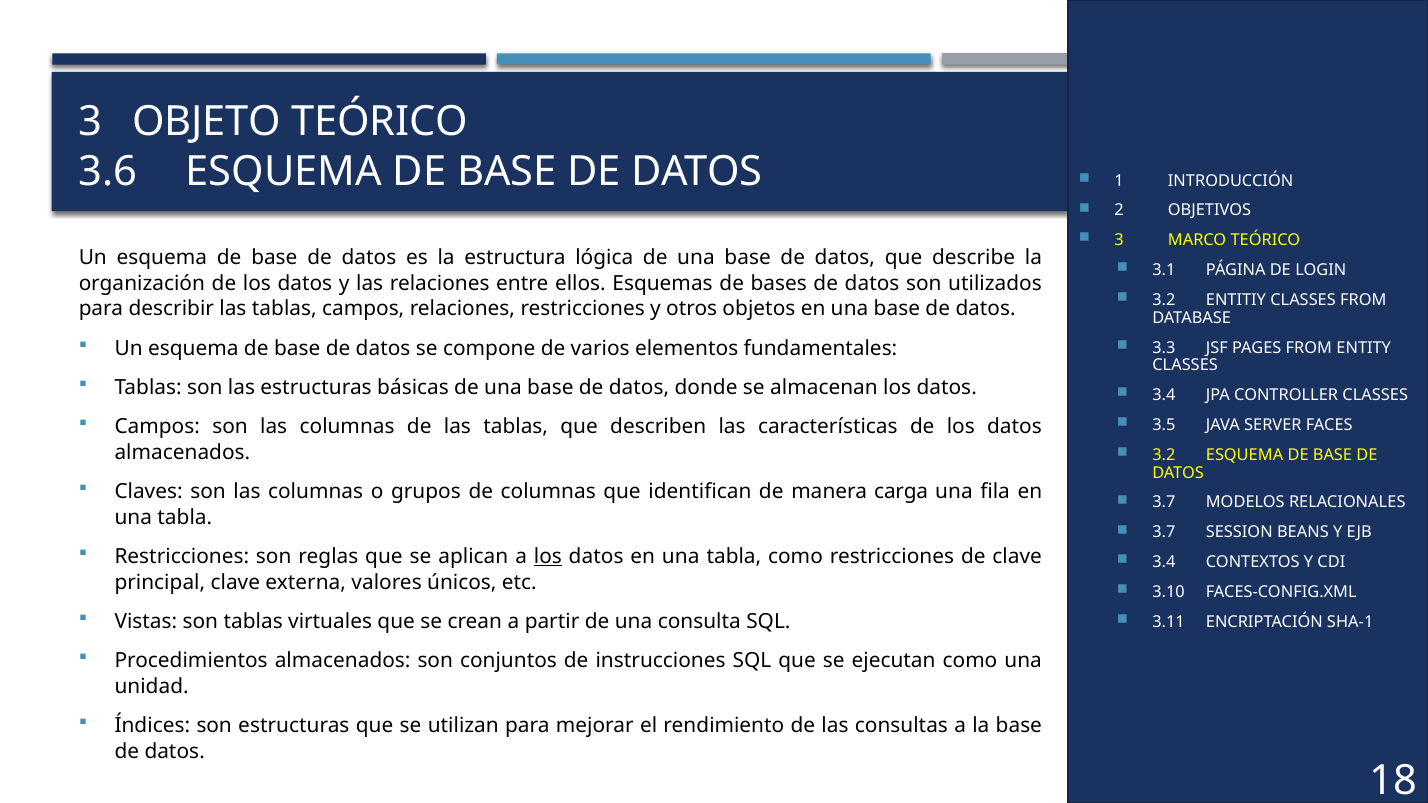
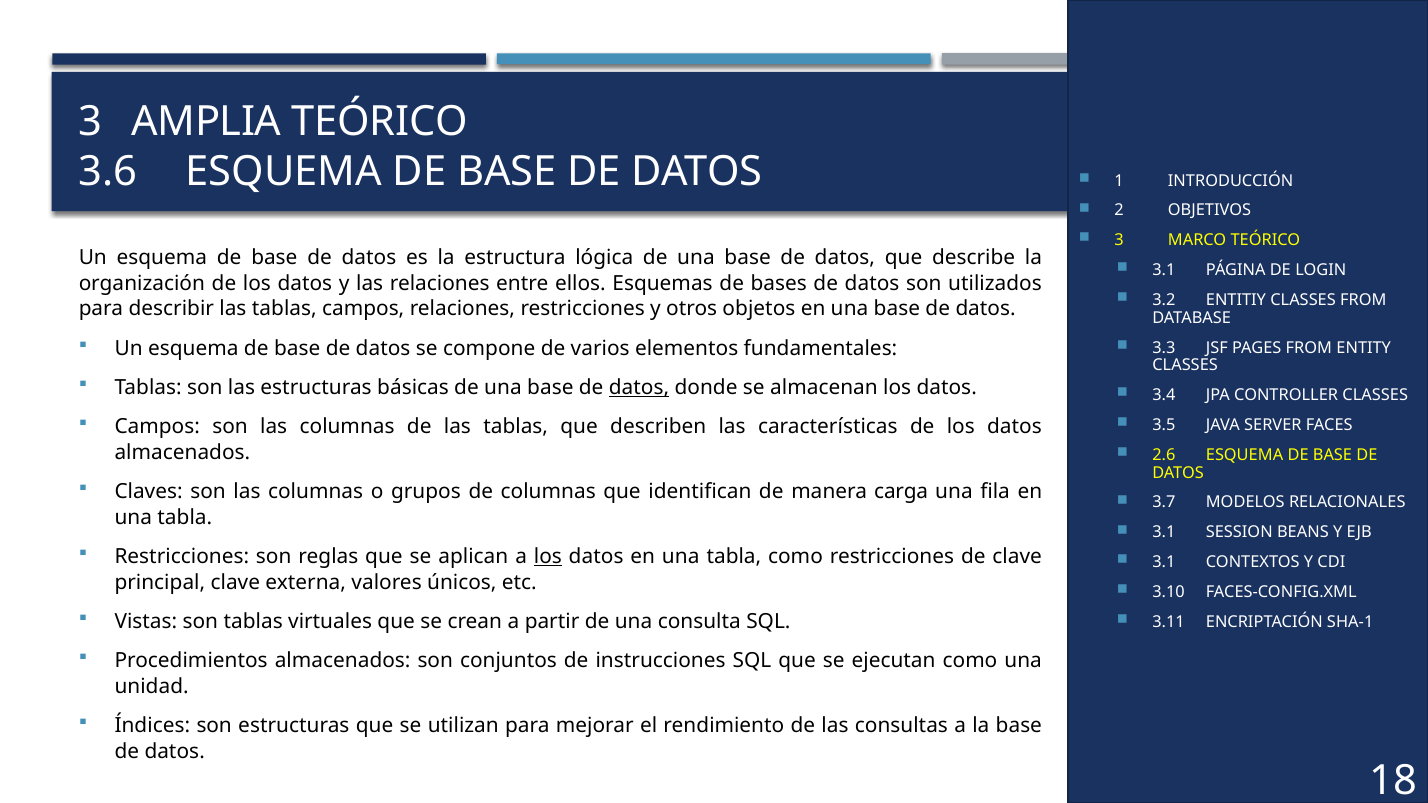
OBJETO: OBJETO -> AMPLIA (207, 121)
datos underline: none -> present (639, 388)
3.2: 3.2 -> 2.6 (1164, 455)
3.7: 3.7 -> 3.1 (1164, 533)
3.4: 3.4 -> 3.1 (1164, 563)
